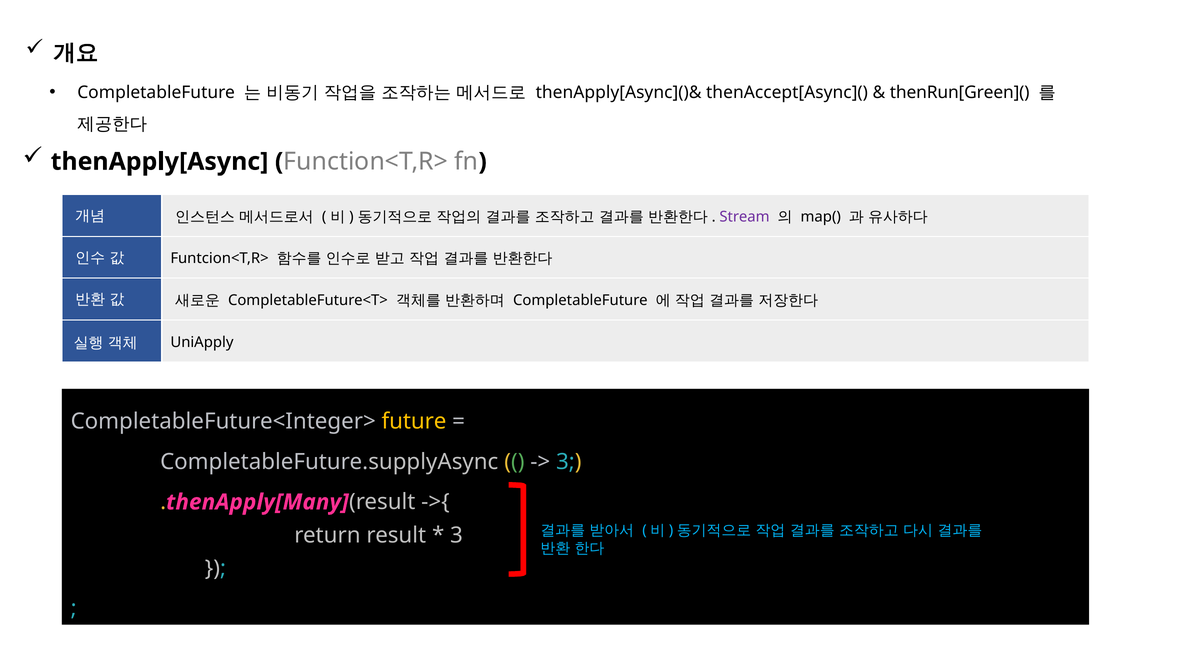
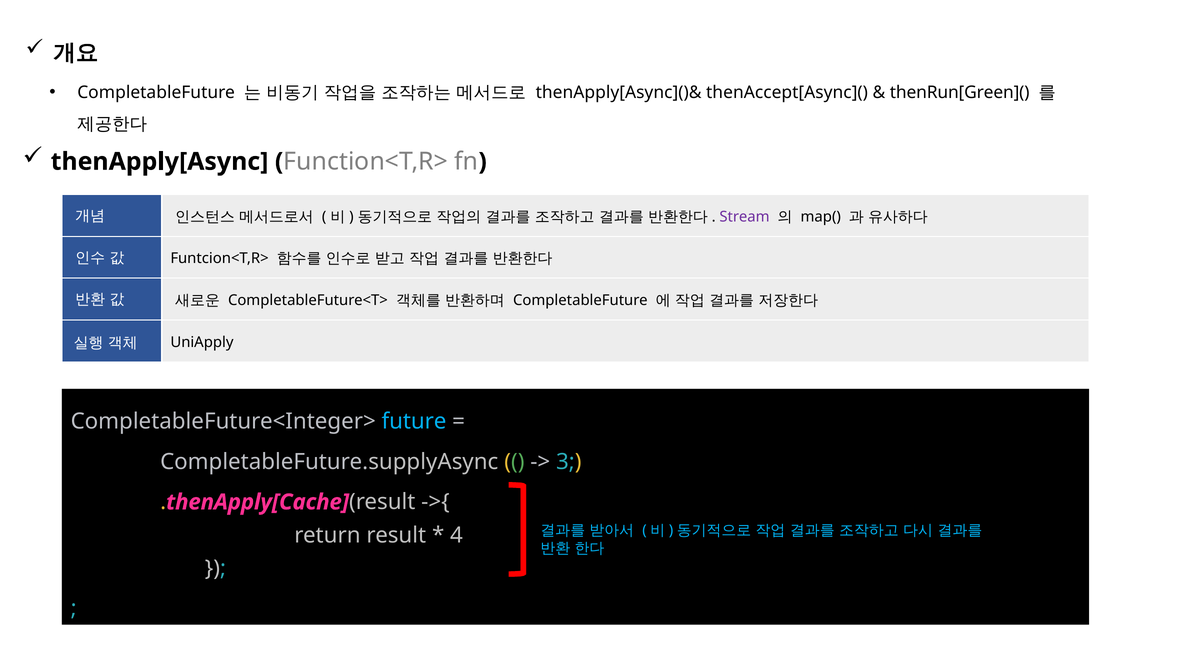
future colour: yellow -> light blue (414, 422)
thenApply[Many: thenApply[Many -> thenApply[Cache (258, 502)
3: 3 -> 4 (456, 535)
